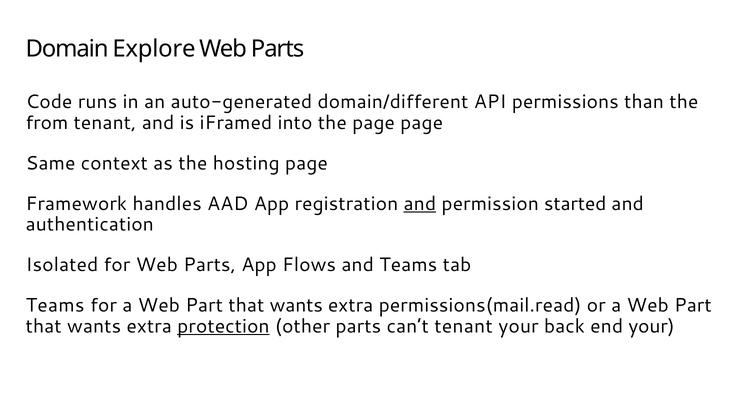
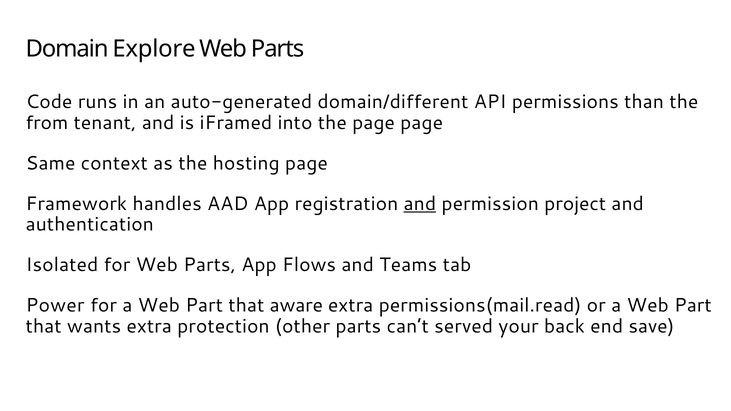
started: started -> project (575, 204)
Teams: Teams -> Power (55, 305)
wants: wants -> aware (296, 305)
protection underline: present -> none (223, 326)
can’t tenant: tenant -> served (464, 326)
end your: your -> save (651, 326)
